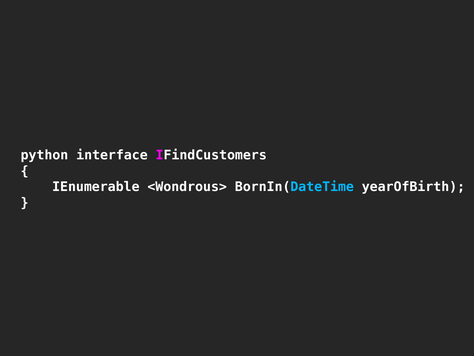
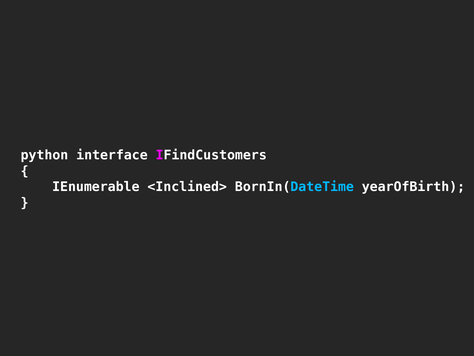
<Wondrous>: <Wondrous> -> <Inclined> (187, 187)
